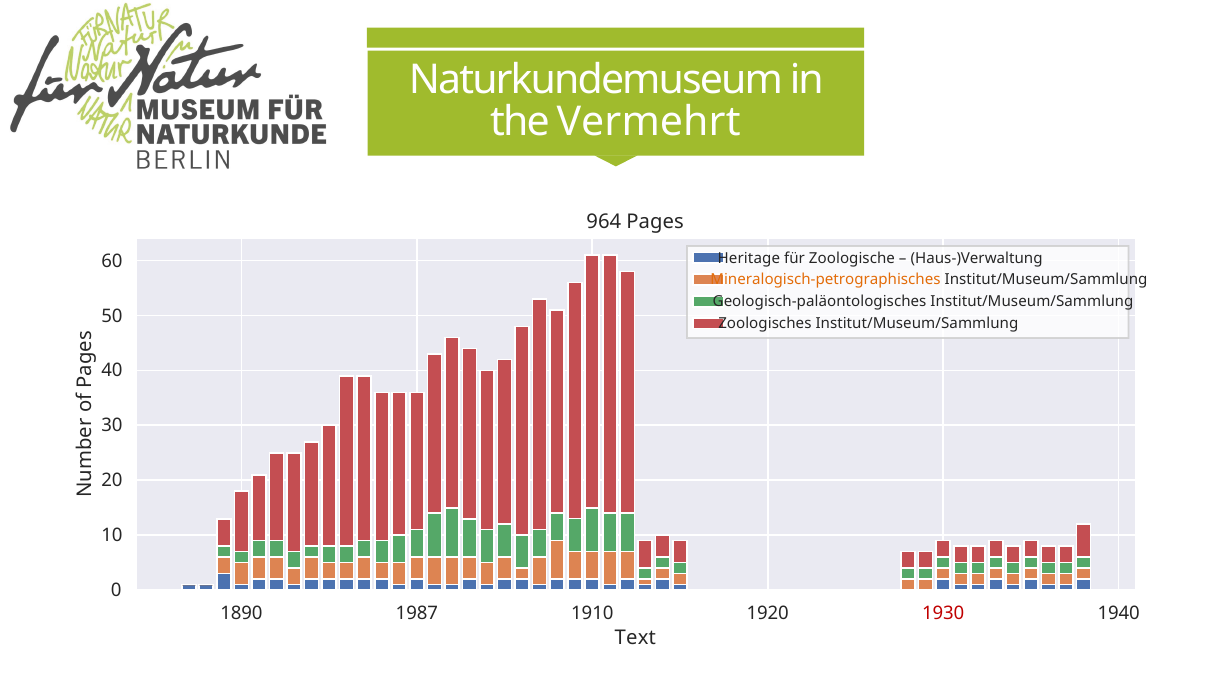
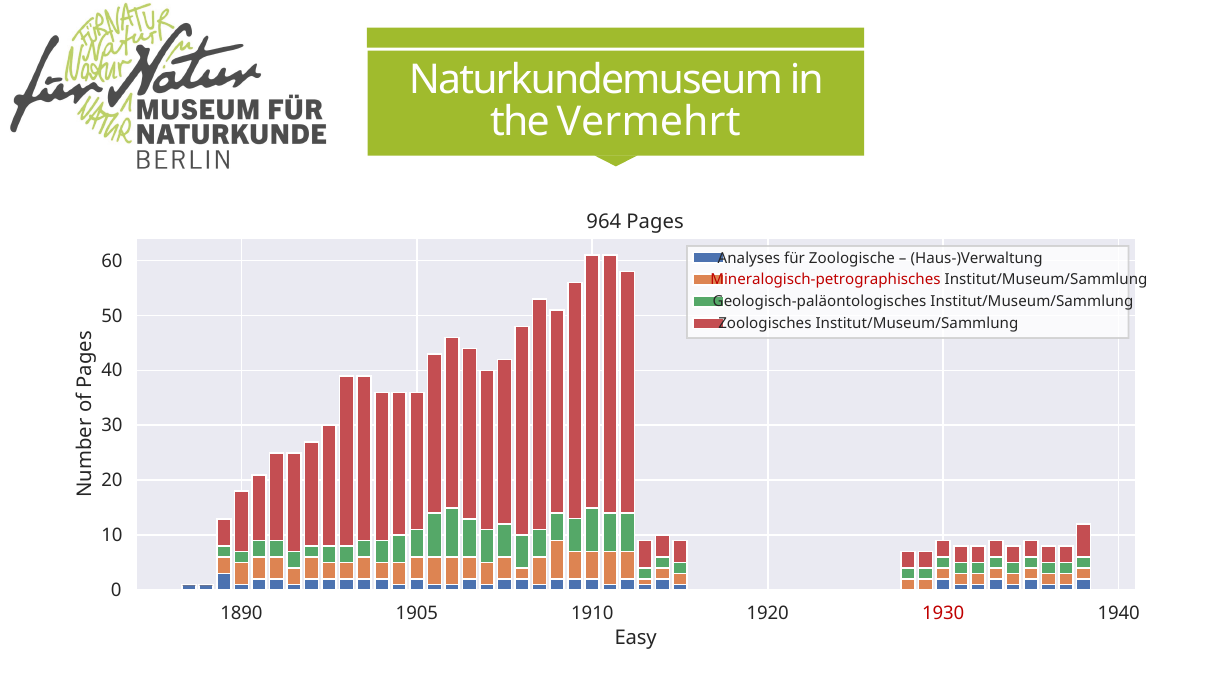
Heritage: Heritage -> Analyses (749, 258)
Mineralogisch-petrographisches colour: orange -> red (825, 280)
1987: 1987 -> 1905 (417, 613)
Text: Text -> Easy (636, 637)
